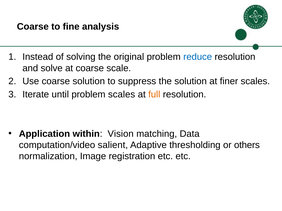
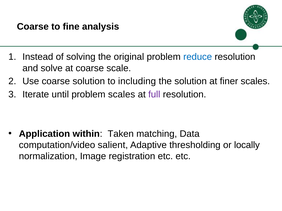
suppress: suppress -> including (137, 81)
full colour: orange -> purple (154, 95)
Vision: Vision -> Taken (121, 134)
others: others -> locally (247, 145)
